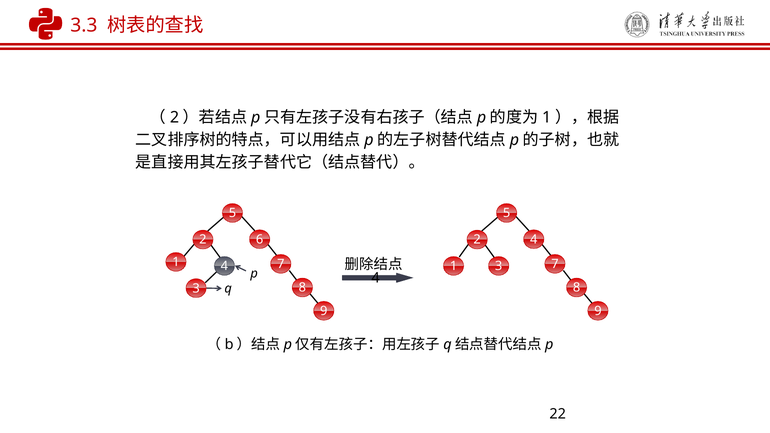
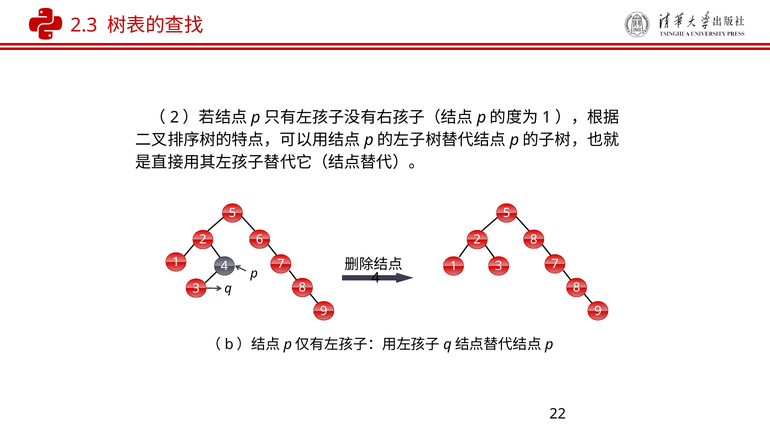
3.3: 3.3 -> 2.3 (84, 25)
2 4: 4 -> 8 (534, 239)
